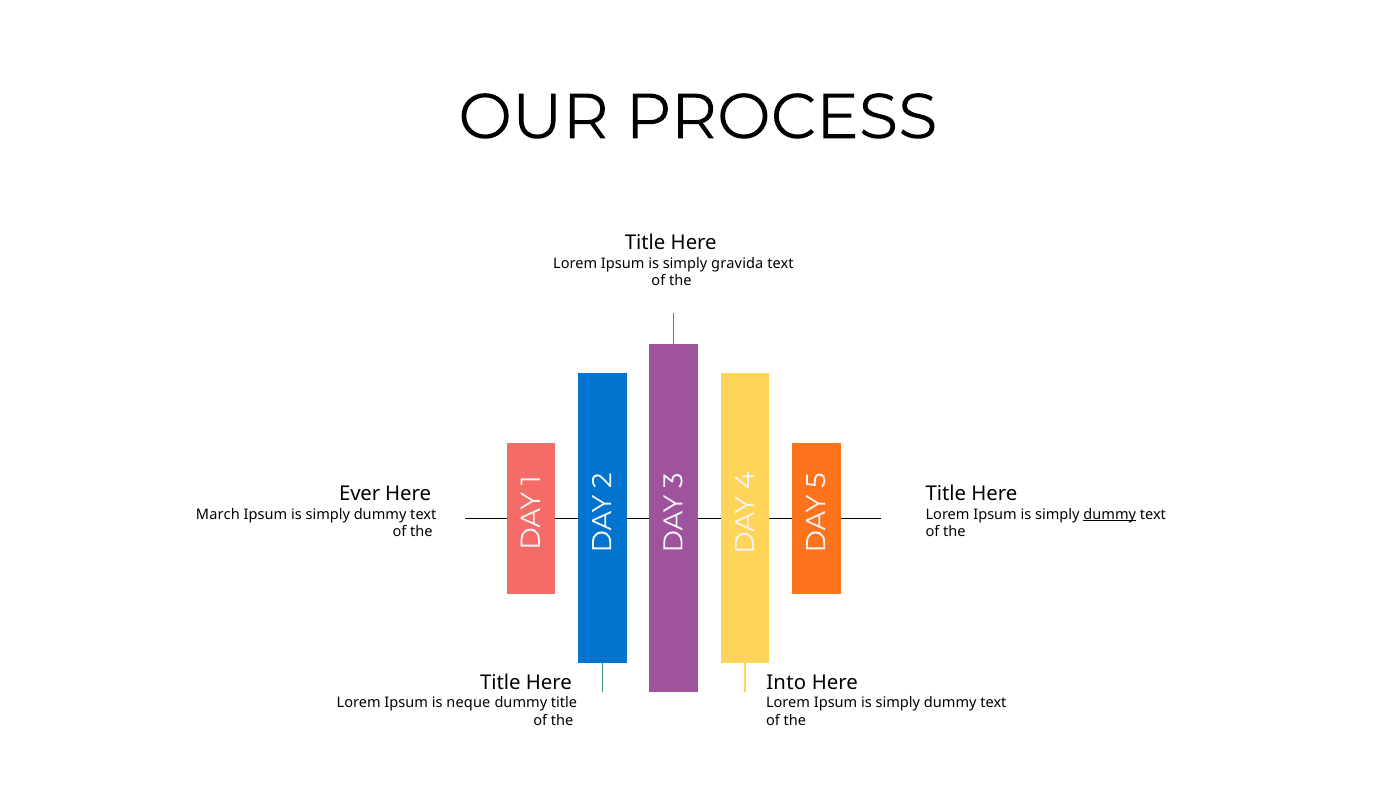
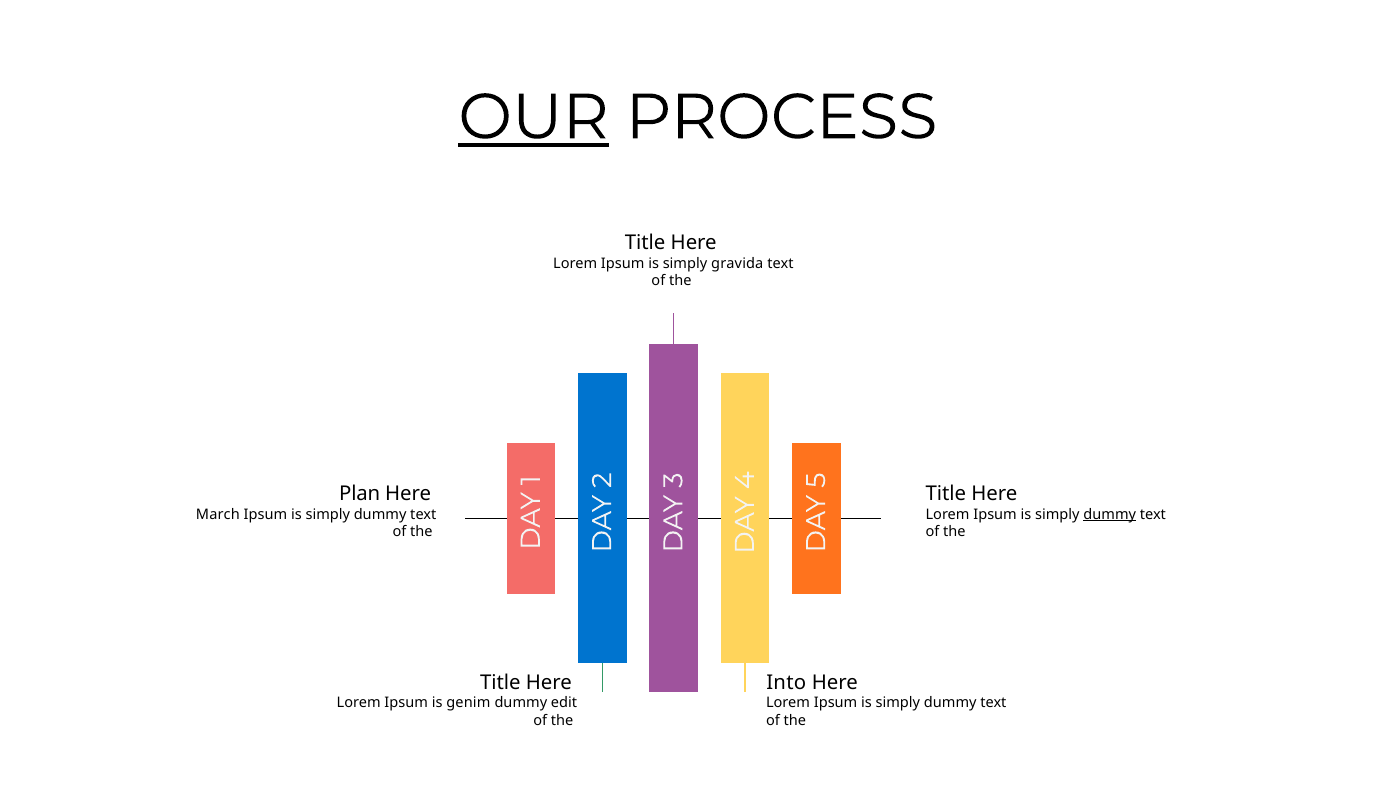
OUR underline: none -> present (534, 117)
Ever: Ever -> Plan (360, 494)
neque: neque -> genim (468, 703)
dummy title: title -> edit (564, 703)
